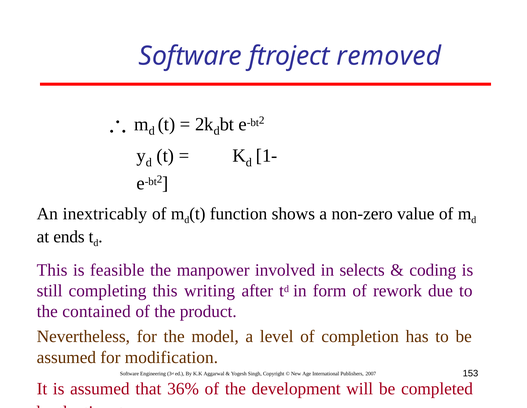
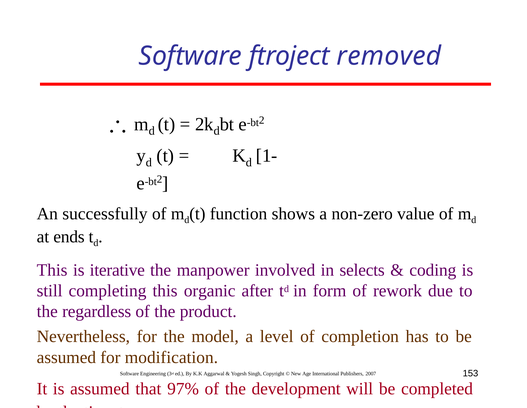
inextricably: inextricably -> successfully (105, 213)
feasible: feasible -> iterative (117, 269)
writing: writing -> organic (210, 290)
contained: contained -> regardless (97, 311)
36%: 36% -> 97% (183, 388)
